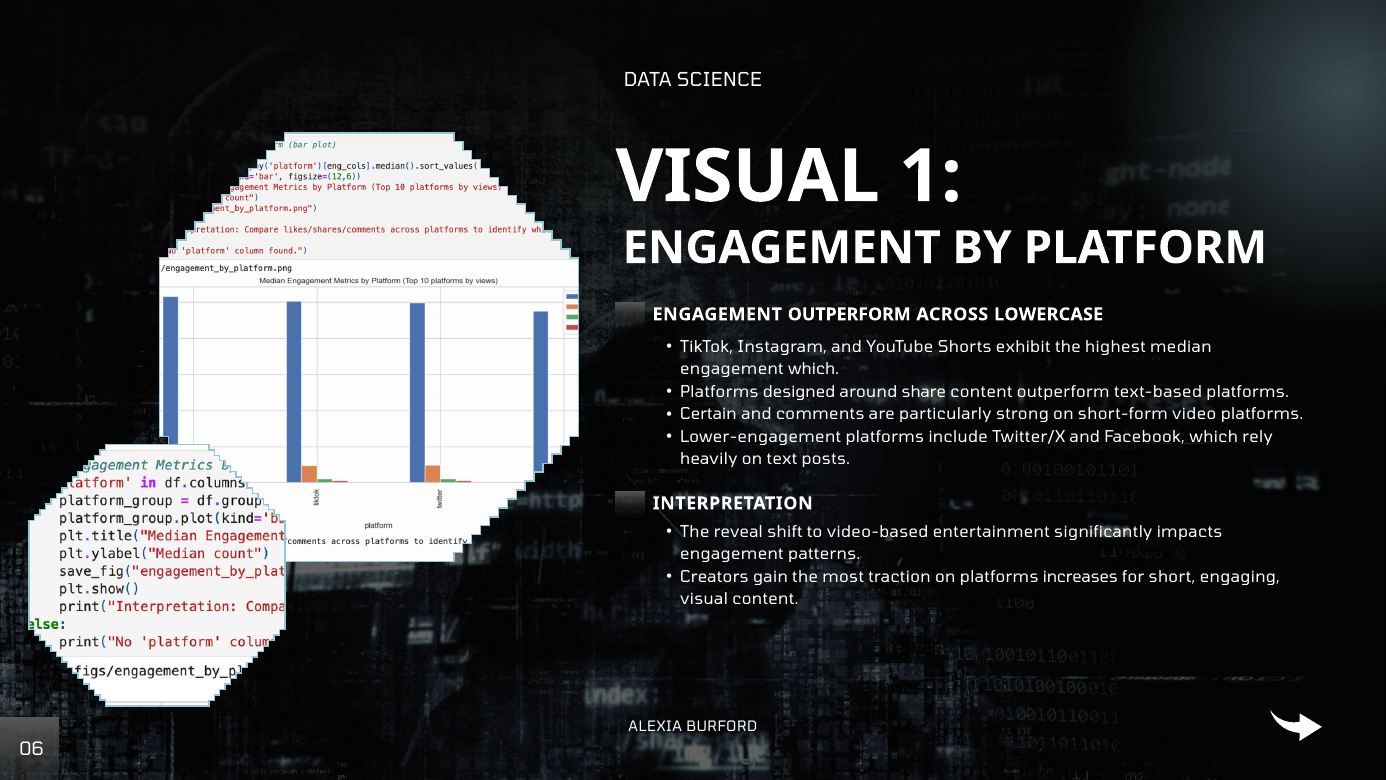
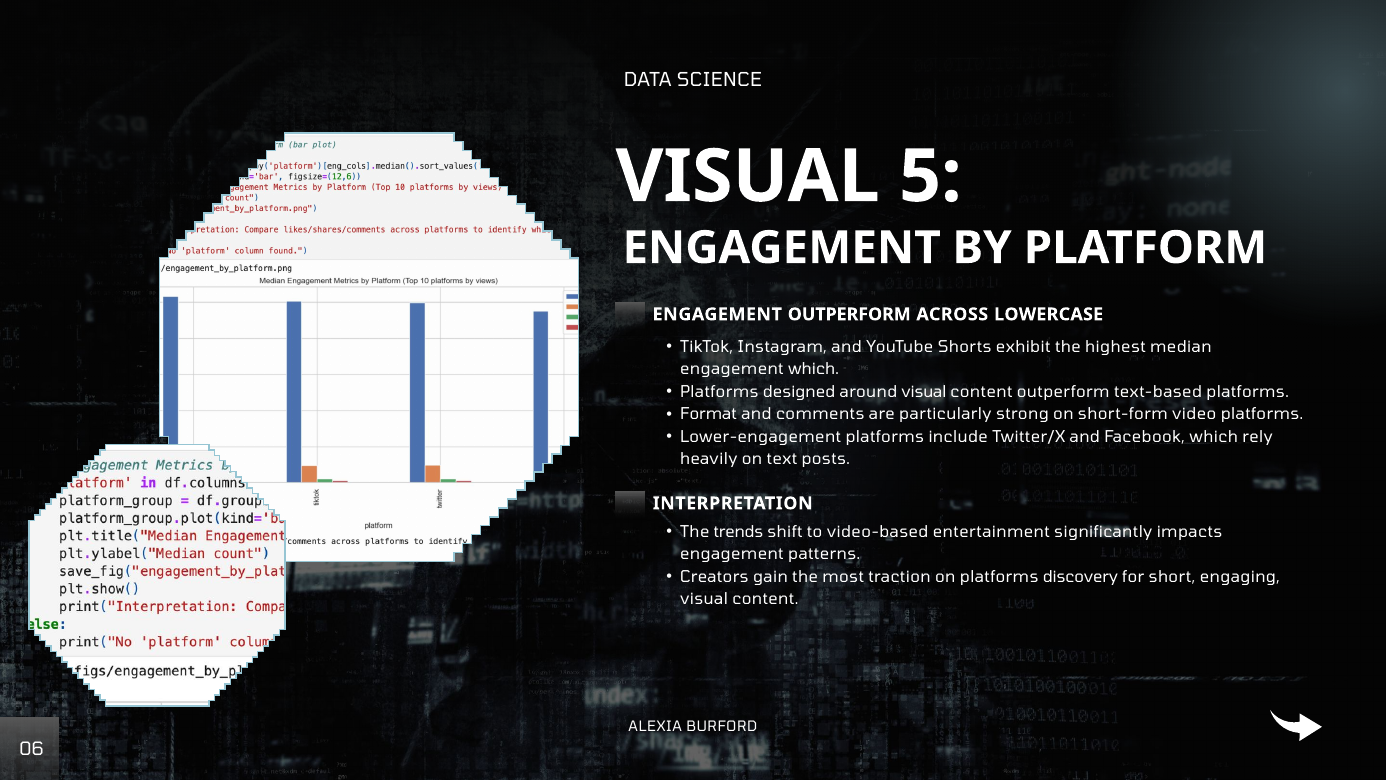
1: 1 -> 5 (930, 177)
around share: share -> visual (924, 392)
Certain: Certain -> Format (709, 414)
reveal: reveal -> trends (738, 532)
increases: increases -> discovery (1080, 577)
